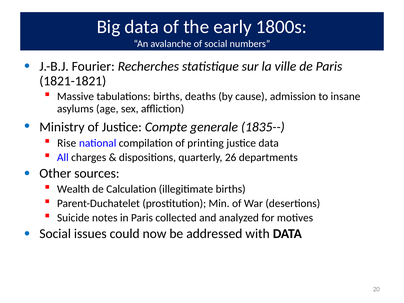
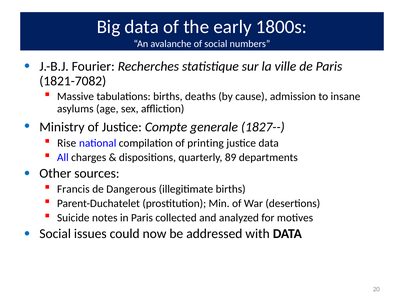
1821-1821: 1821-1821 -> 1821-7082 (73, 81)
1835--: 1835-- -> 1827-- (263, 127)
26: 26 -> 89 (231, 158)
Wealth: Wealth -> Francis (73, 189)
Calculation: Calculation -> Dangerous (131, 189)
